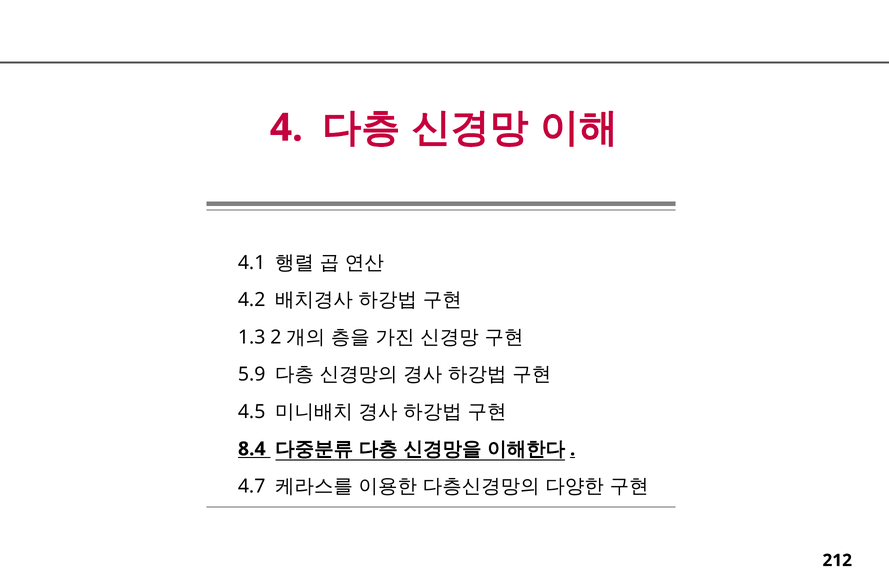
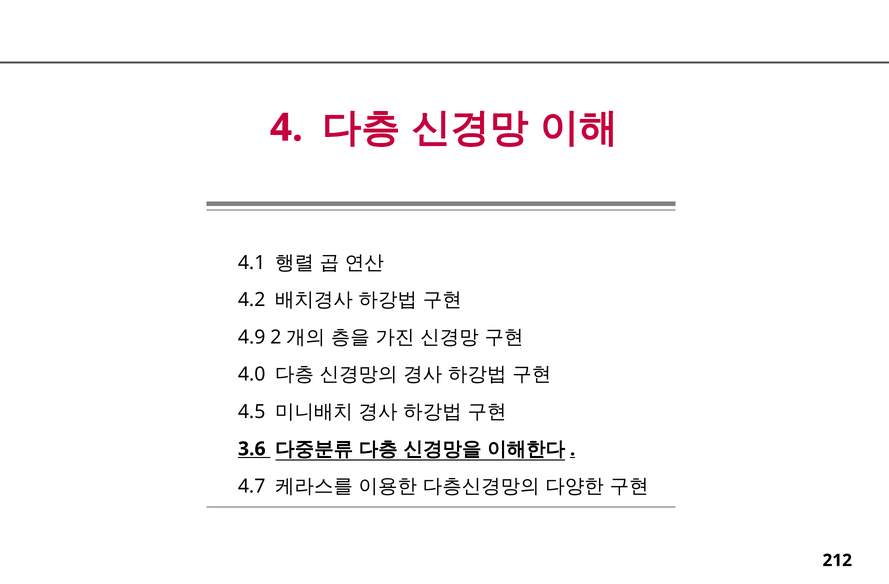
1.3: 1.3 -> 4.9 (252, 337)
5.9: 5.9 -> 4.0 (252, 374)
8.4: 8.4 -> 3.6 (252, 449)
